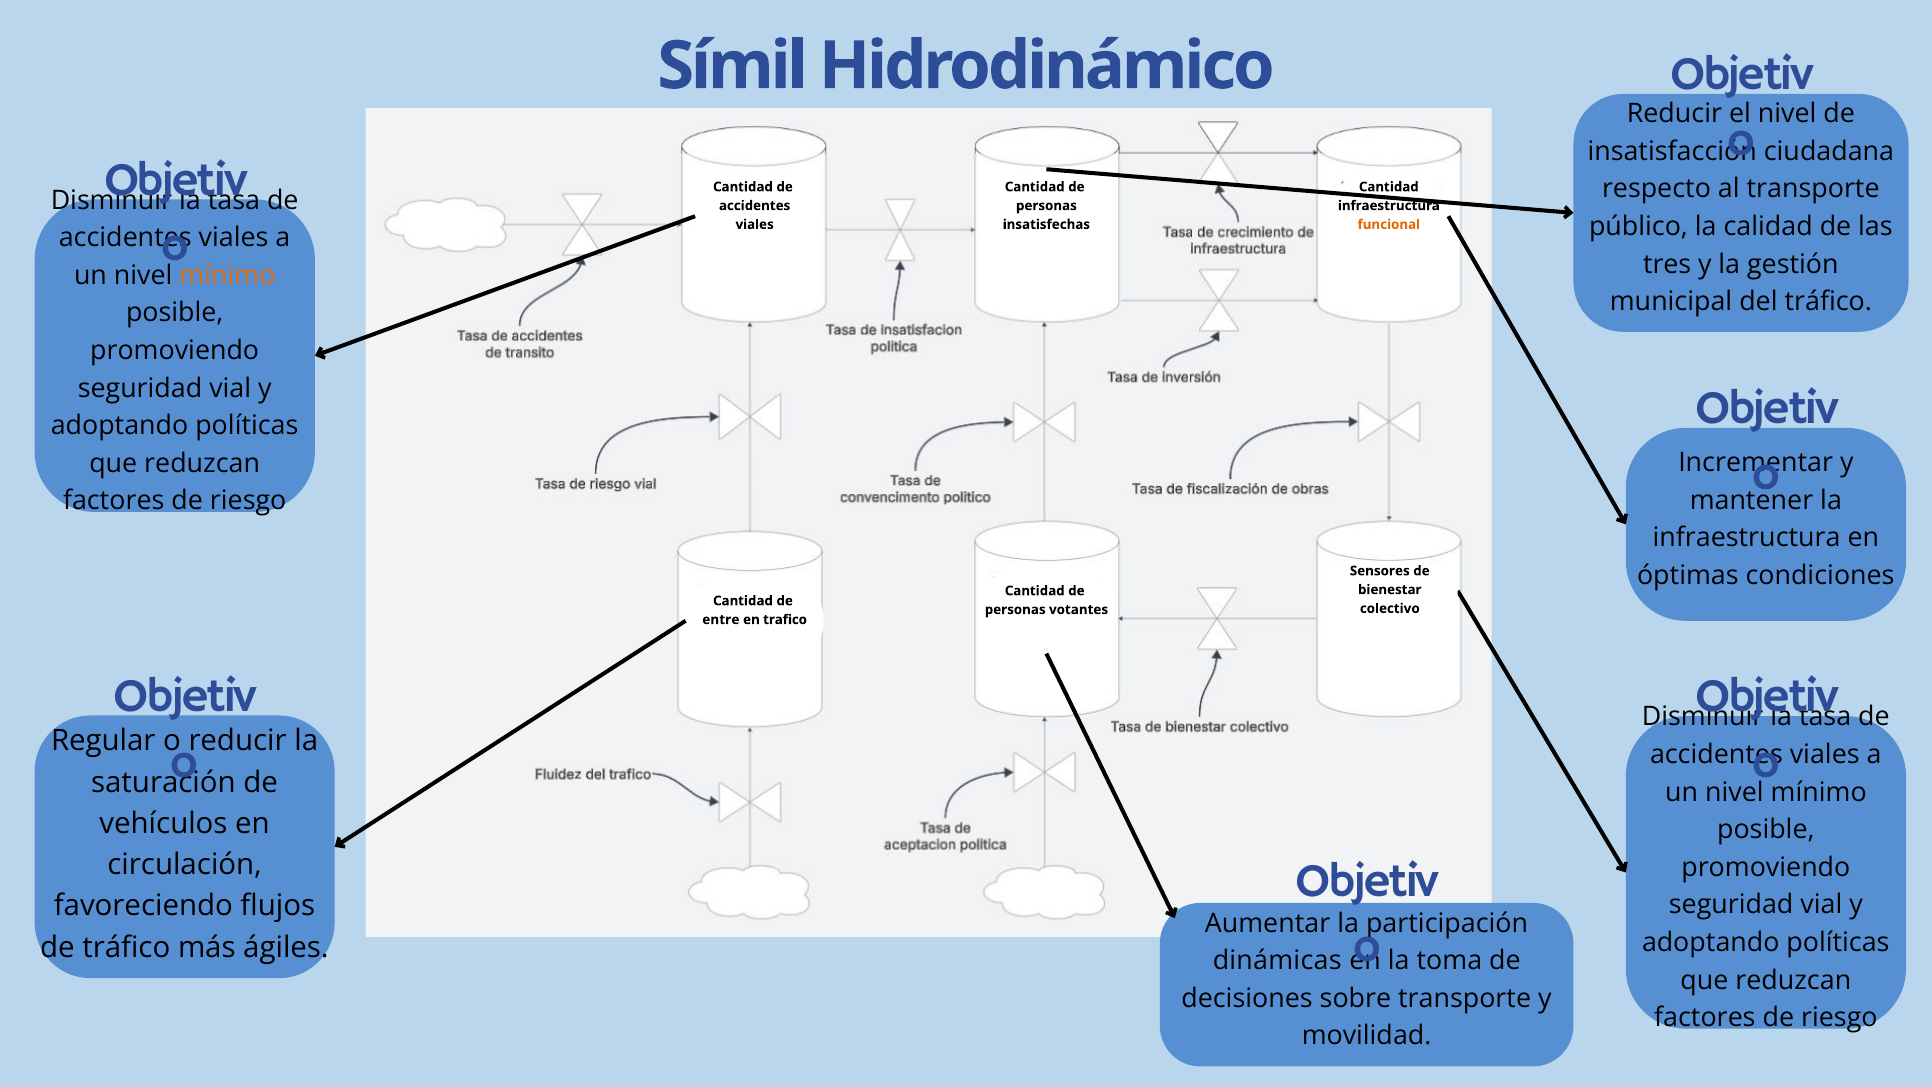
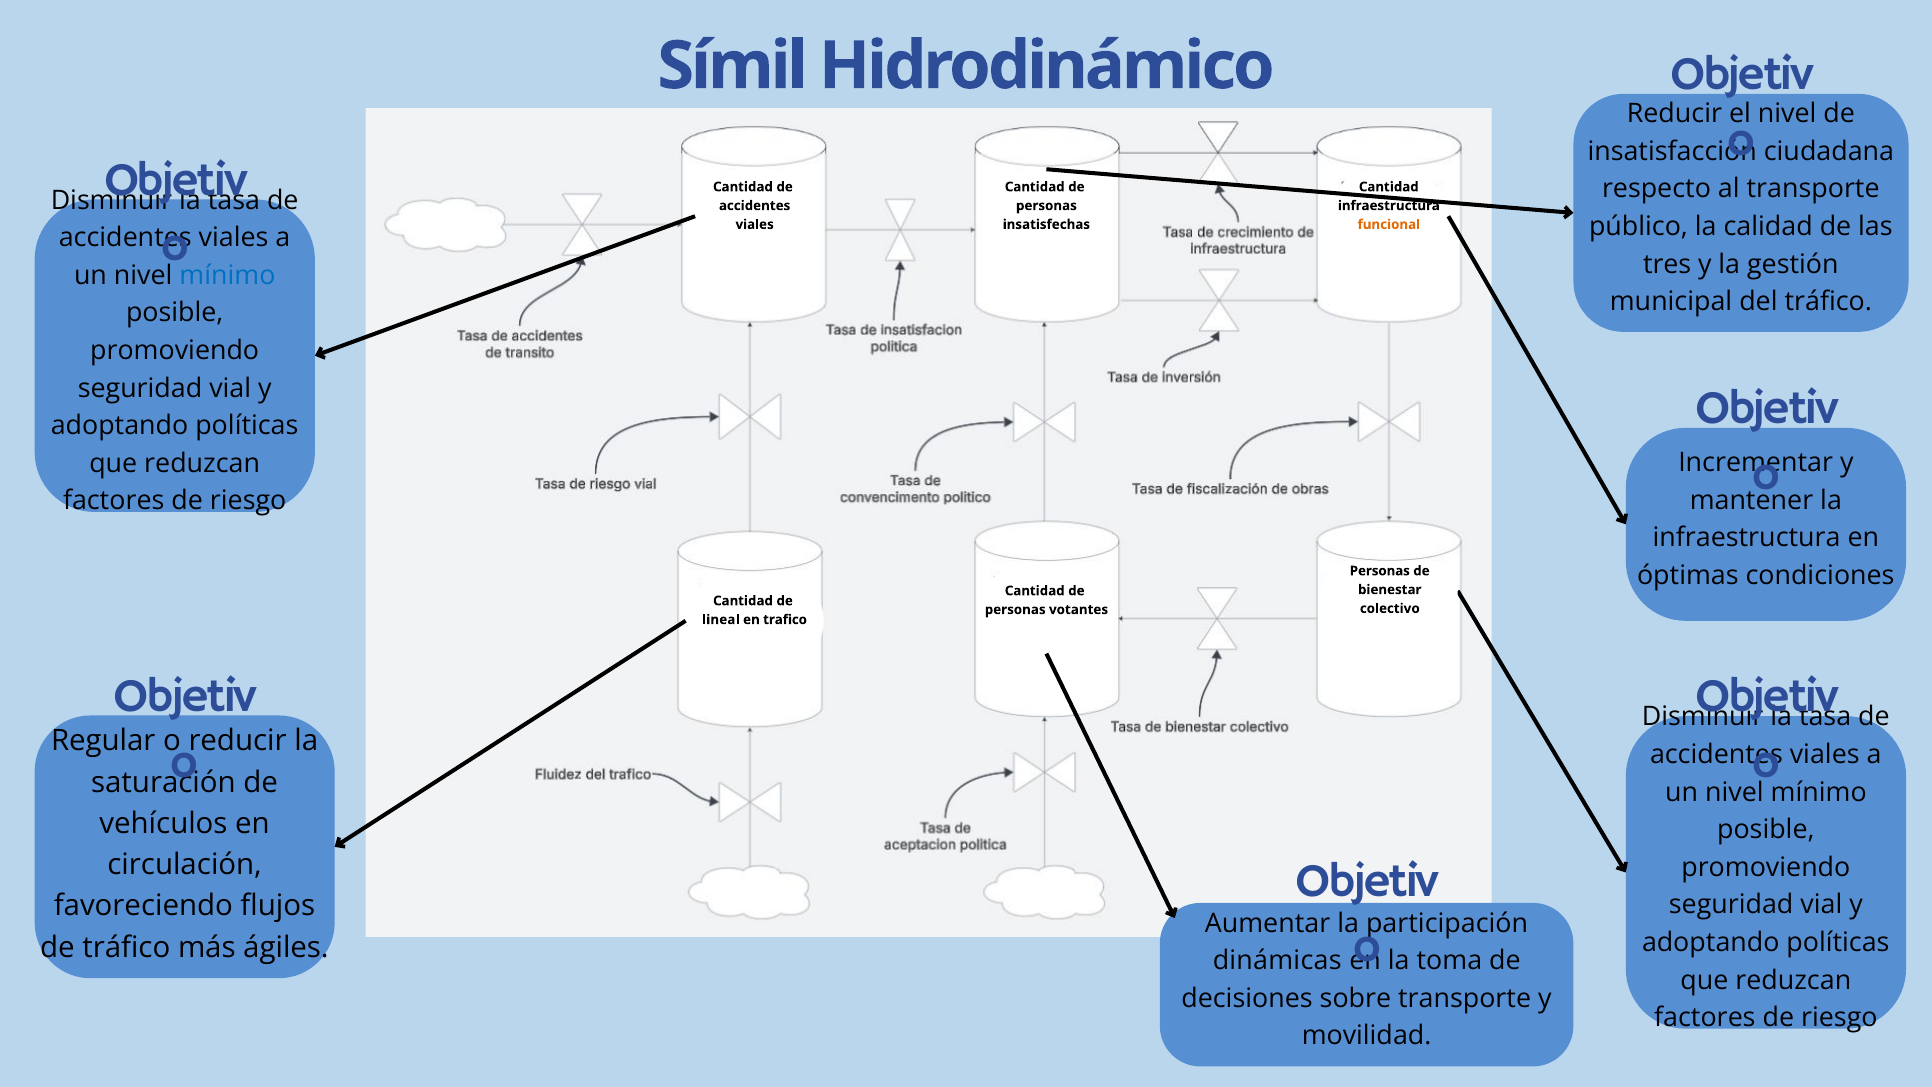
mínimo colour: orange -> blue (227, 275)
Sensores: Sensores -> Personas (1380, 571)
entre: entre -> lineal (721, 619)
